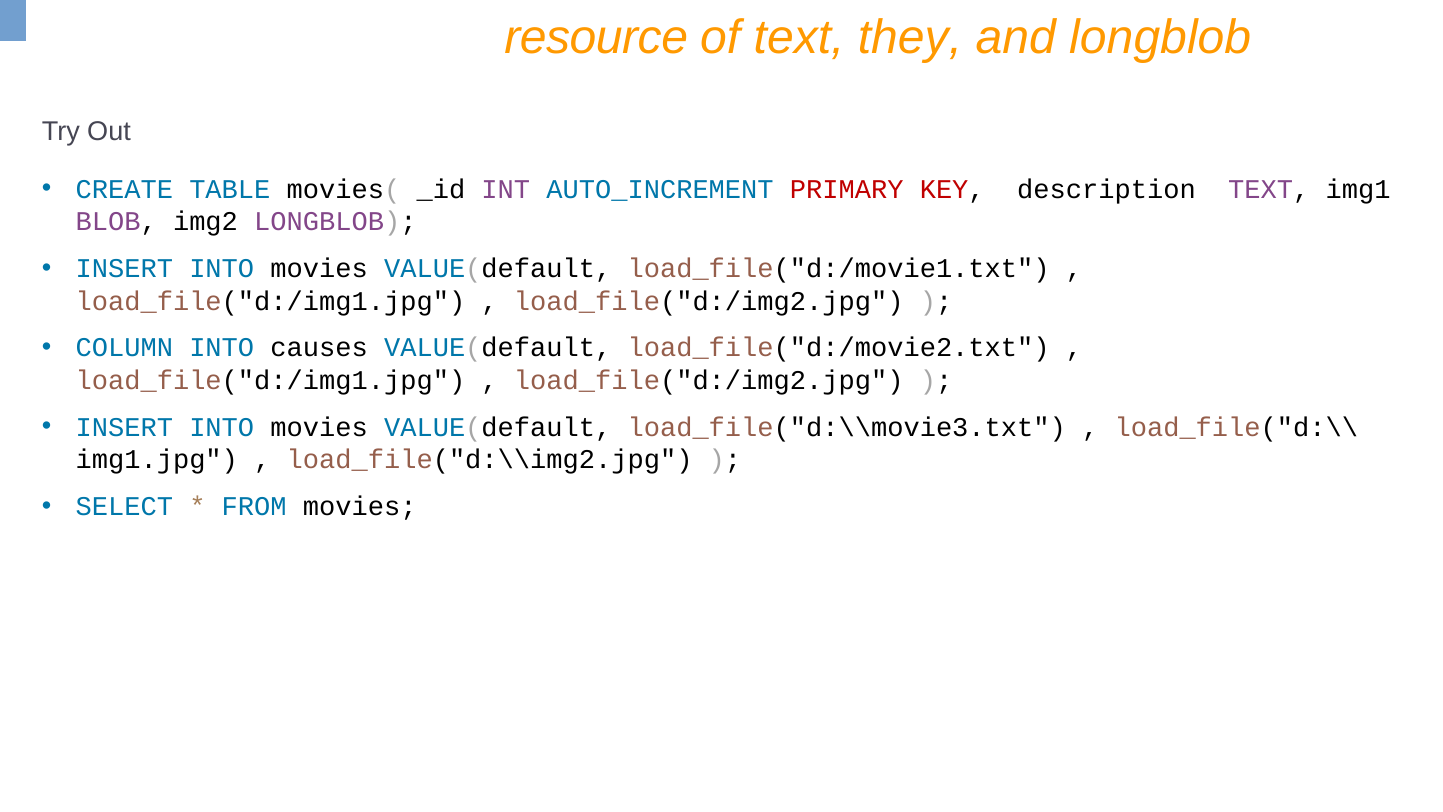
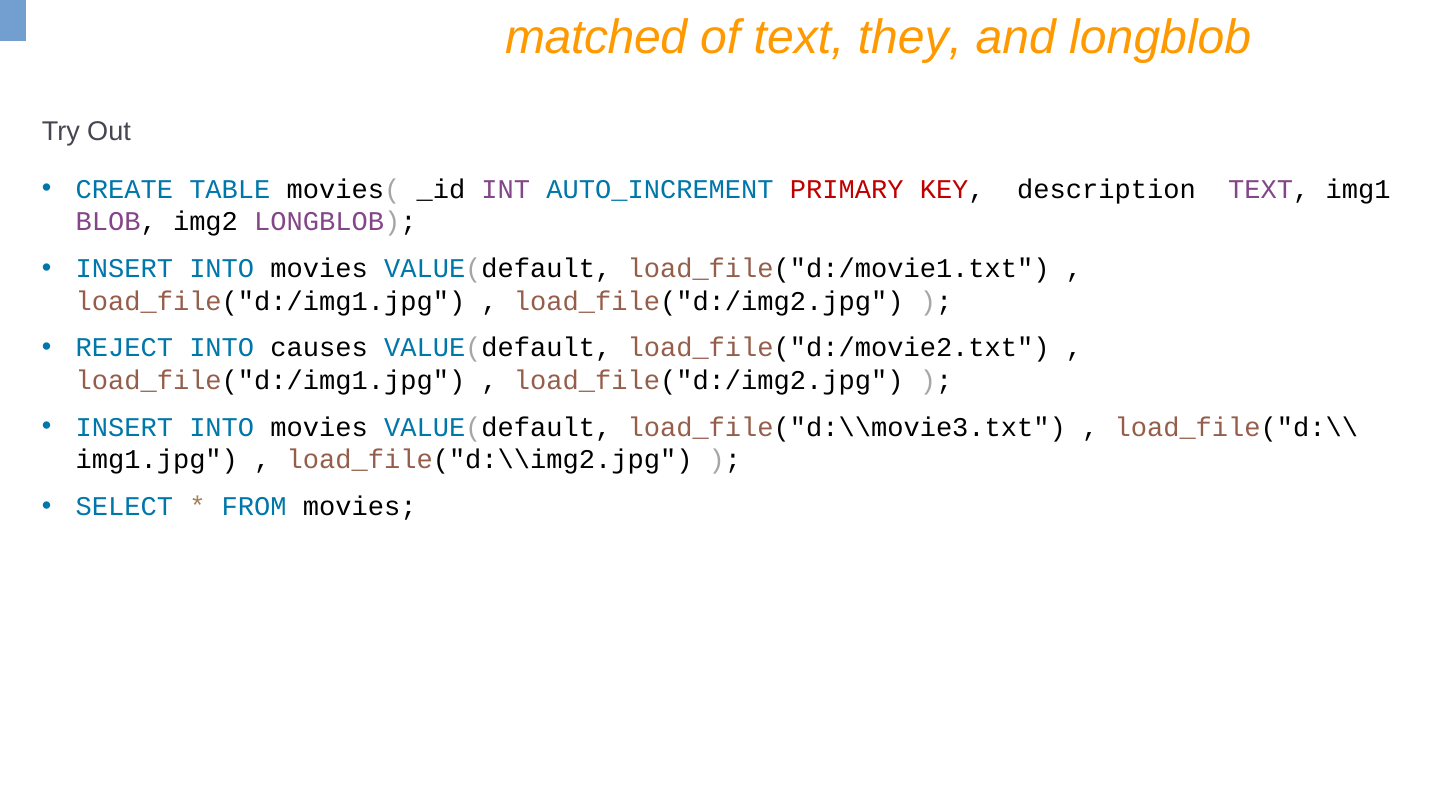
resource: resource -> matched (596, 38)
COLUMN: COLUMN -> REJECT (124, 348)
